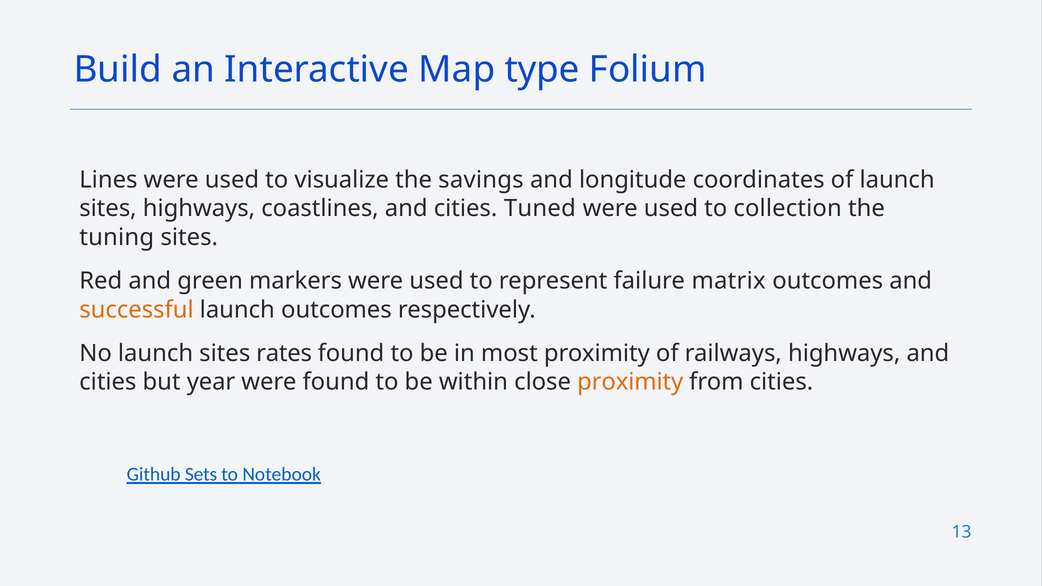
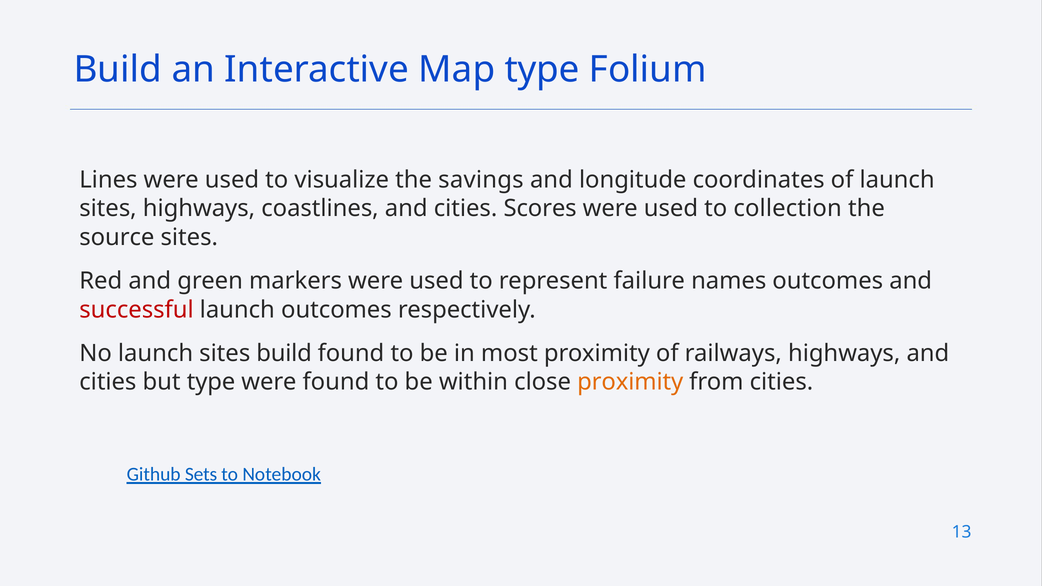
Tuned: Tuned -> Scores (540, 209)
tuning: tuning -> source (117, 237)
matrix: matrix -> names (729, 281)
successful colour: orange -> red (136, 310)
sites rates: rates -> build (284, 354)
but year: year -> type (211, 382)
